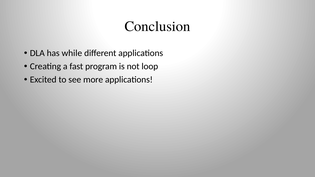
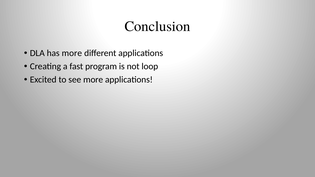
has while: while -> more (72, 53)
